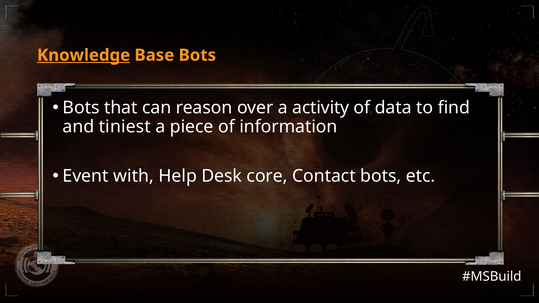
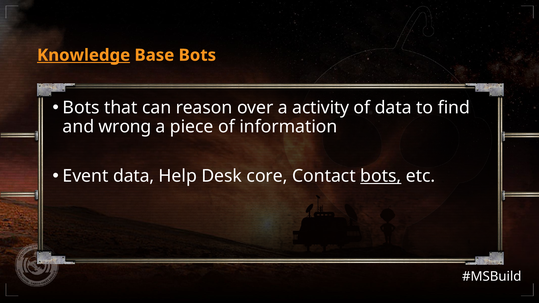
tiniest: tiniest -> wrong (125, 127)
Event with: with -> data (134, 176)
bots underline: none -> present (381, 176)
